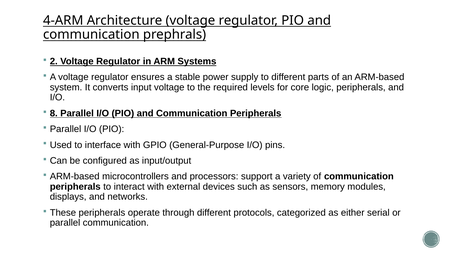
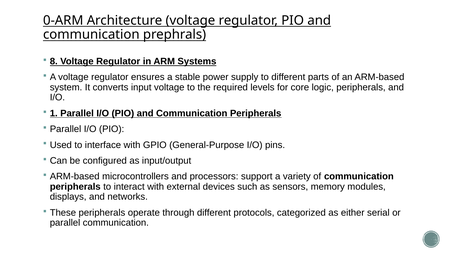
4-ARM: 4-ARM -> 0-ARM (63, 20)
2: 2 -> 8 (54, 61)
8: 8 -> 1 (54, 113)
